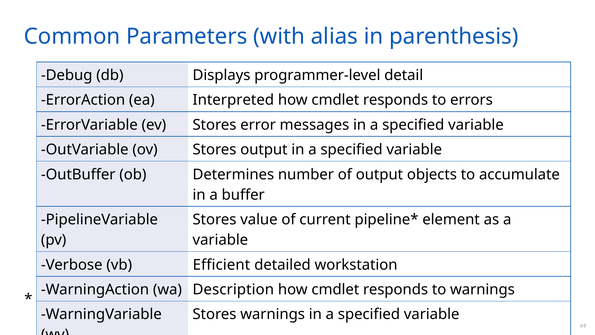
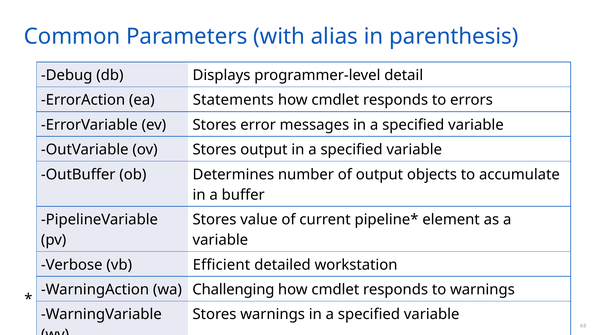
Interpreted: Interpreted -> Statements (233, 100)
Description: Description -> Challenging (233, 289)
